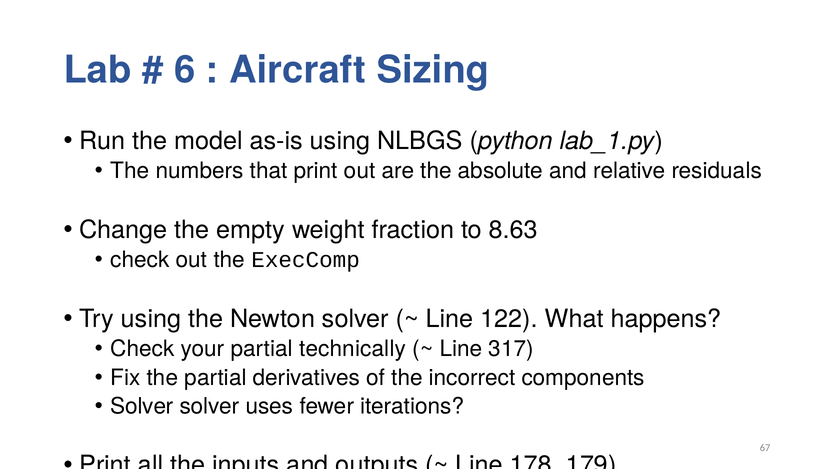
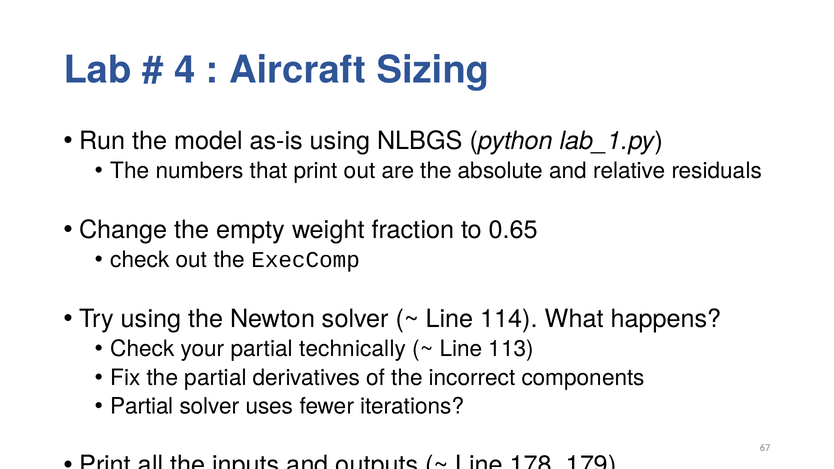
6: 6 -> 4 (185, 70)
8.63: 8.63 -> 0.65 (513, 230)
122: 122 -> 114 (509, 319)
317: 317 -> 113 (511, 349)
Solver: Solver -> Partial (142, 406)
